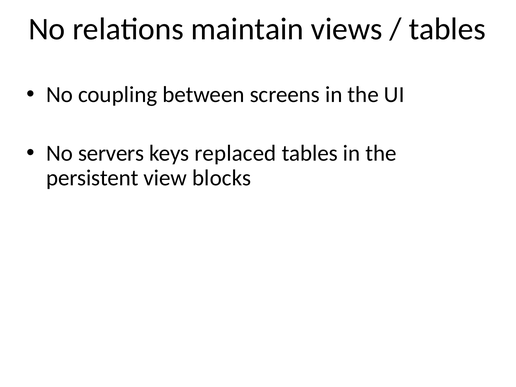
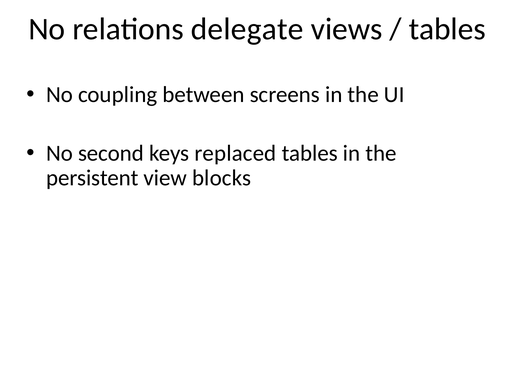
maintain: maintain -> delegate (247, 29)
servers: servers -> second (111, 153)
